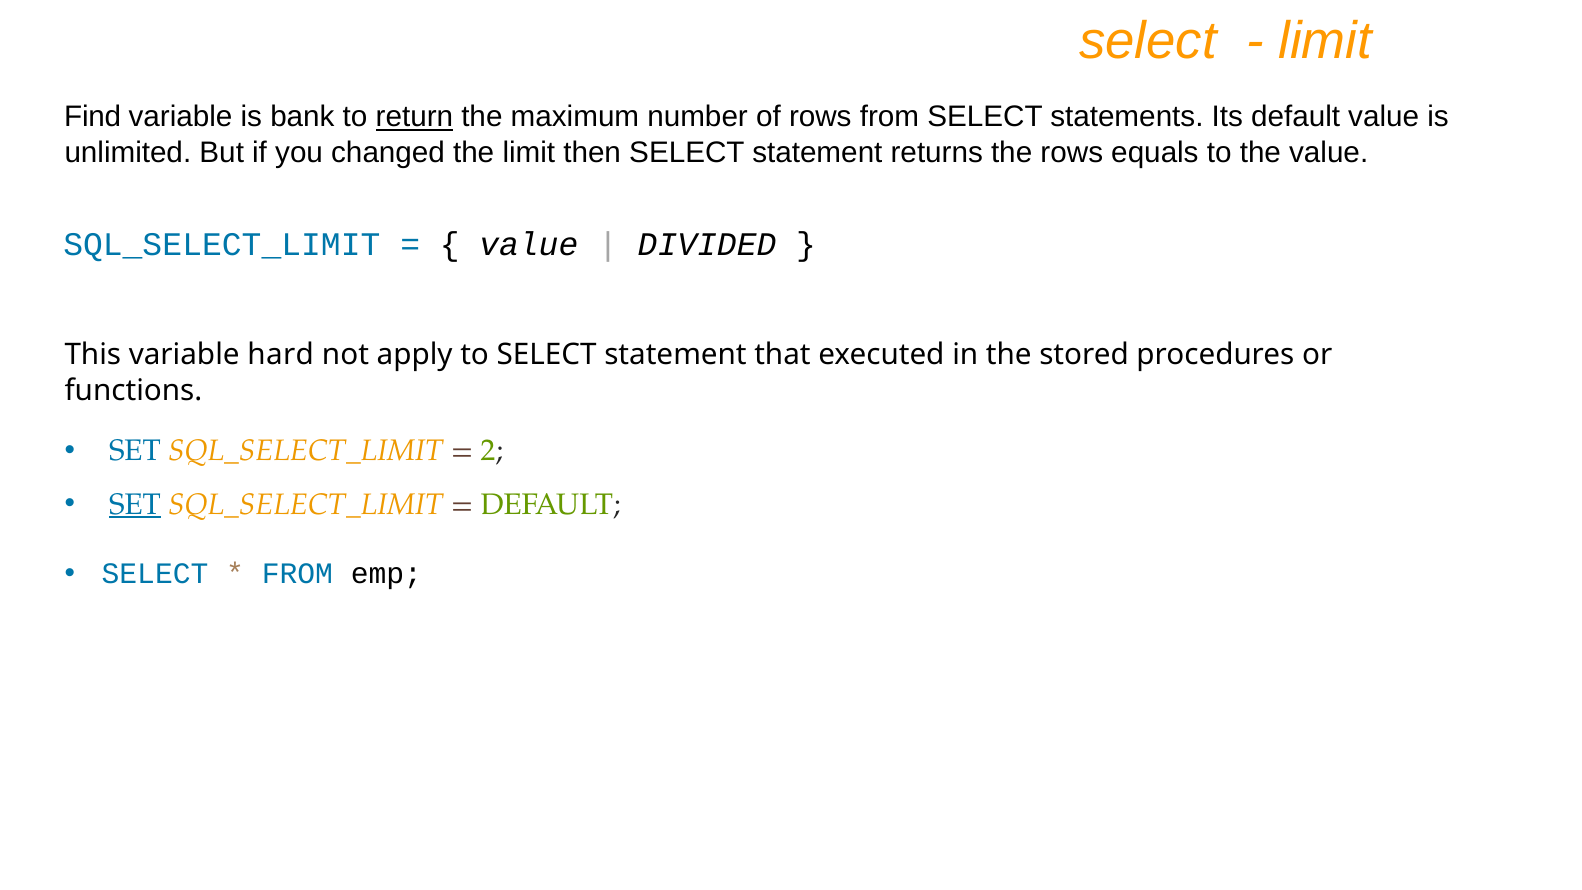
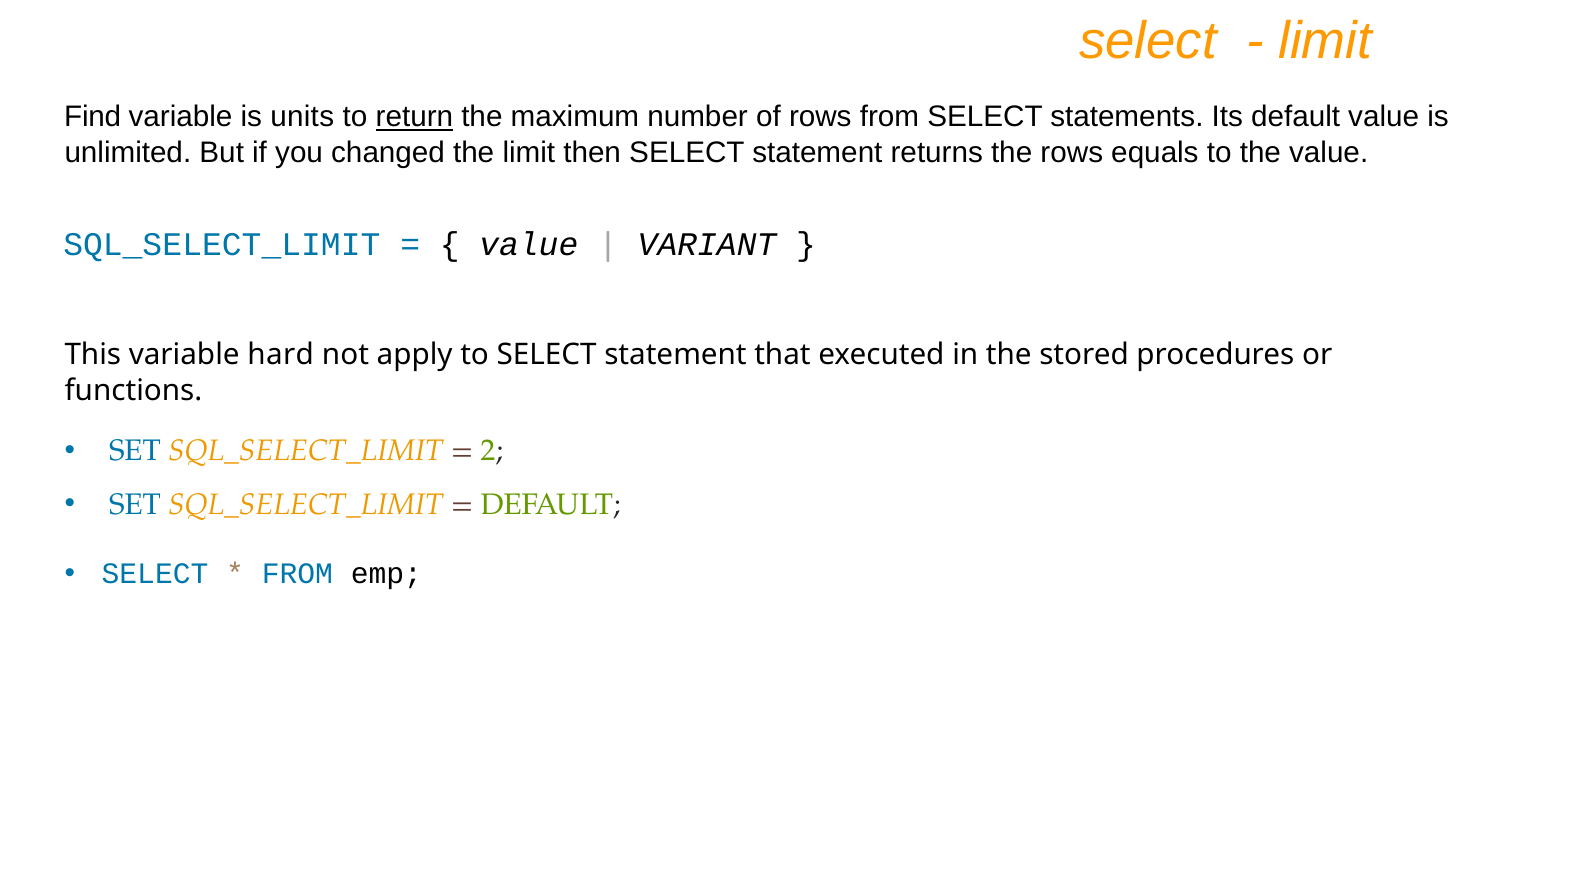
bank: bank -> units (302, 117)
DIVIDED: DIVIDED -> VARIANT (707, 245)
SET underline: present -> none (135, 504)
